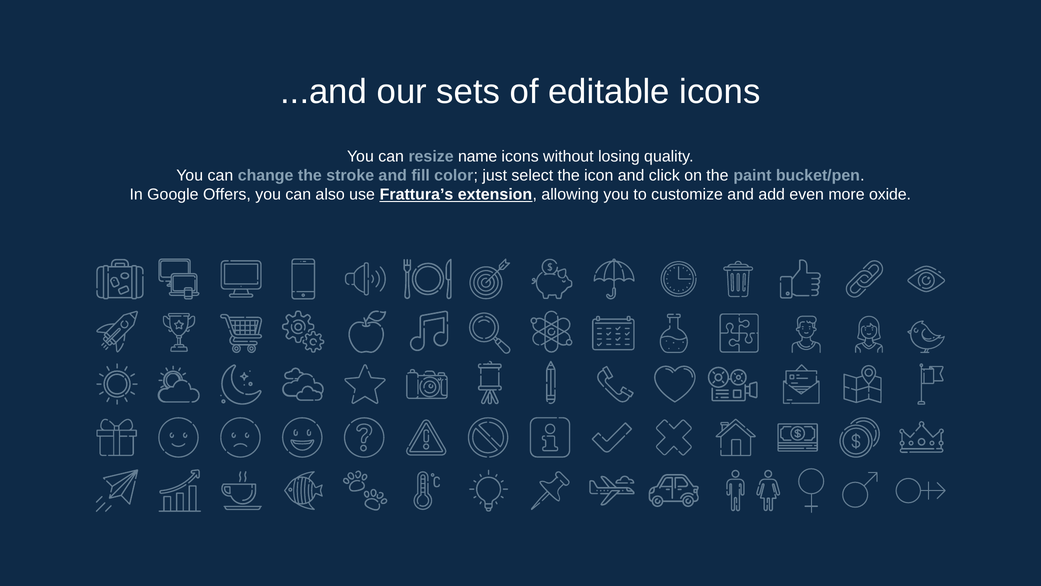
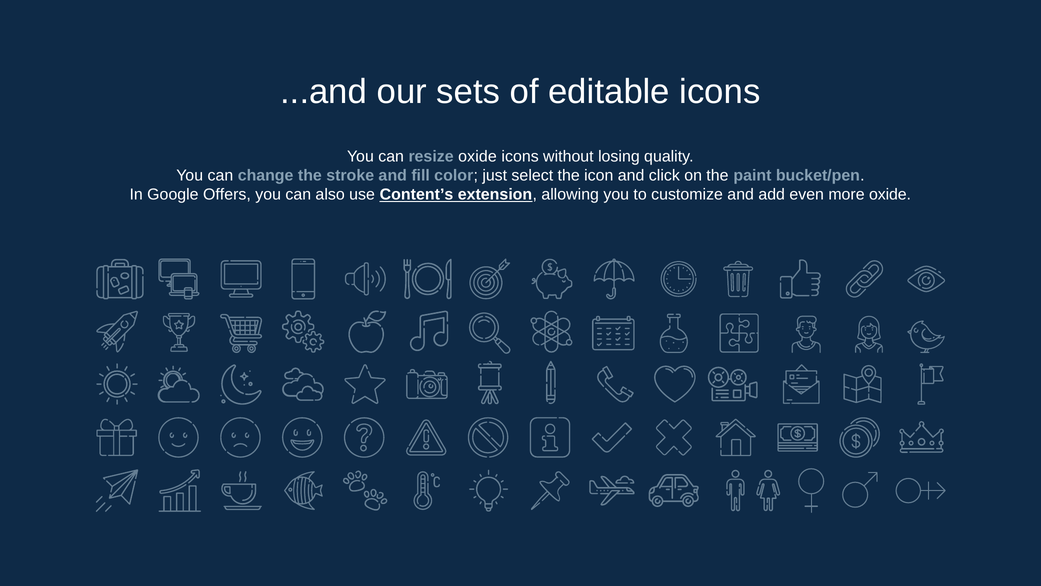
resize name: name -> oxide (477, 156)
Frattura’s: Frattura’s -> Content’s (417, 195)
